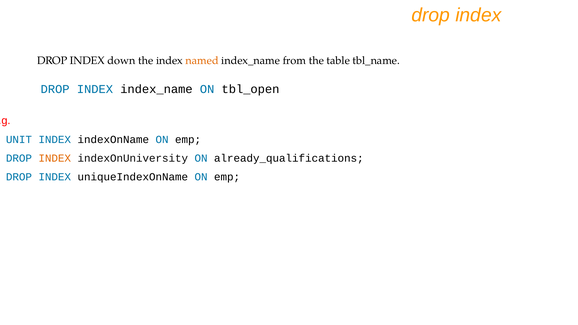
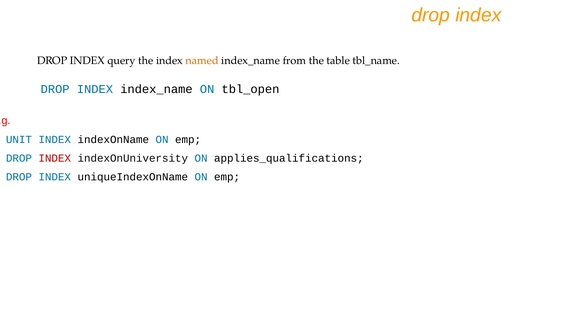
down: down -> query (121, 61)
INDEX colour: orange -> red (55, 158)
already_qualifications: already_qualifications -> applies_qualifications (289, 158)
